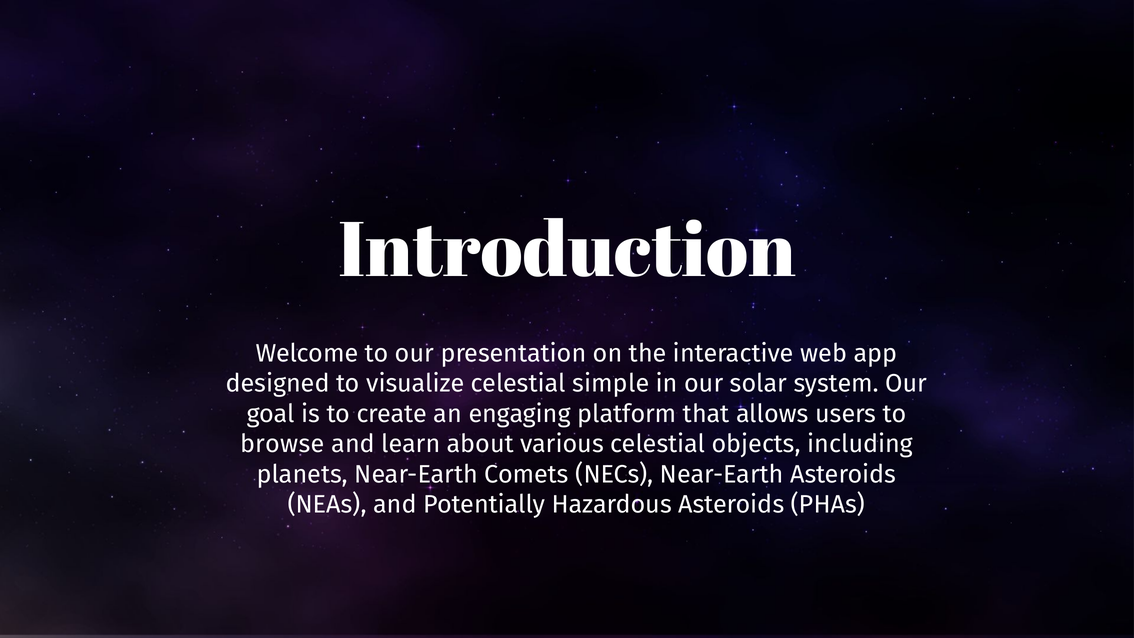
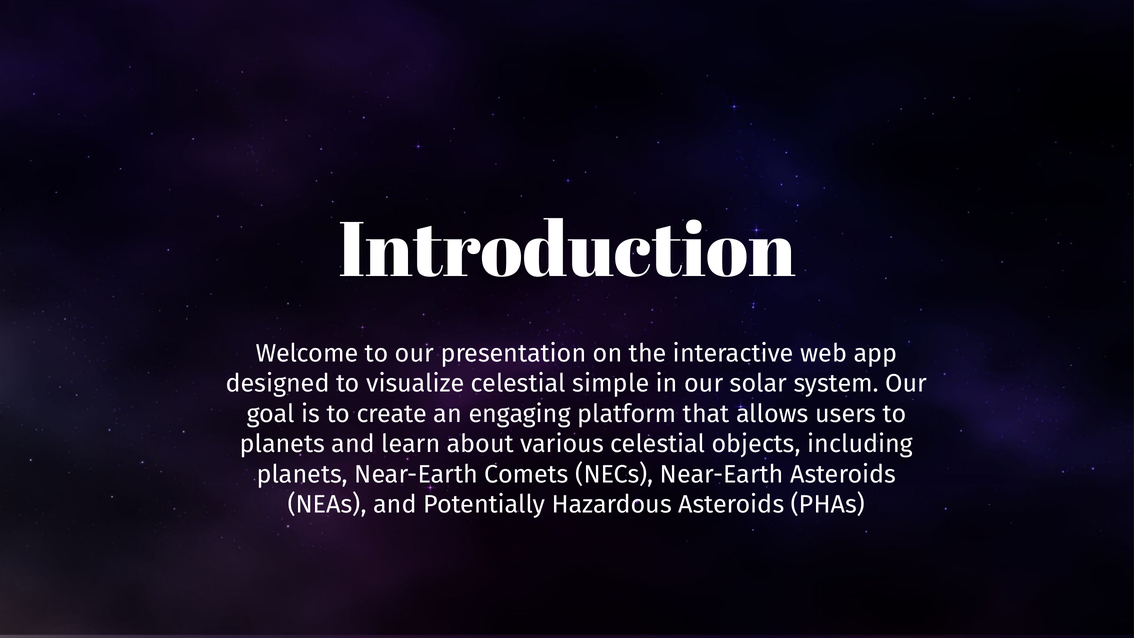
browse: browse -> planets (282, 444)
